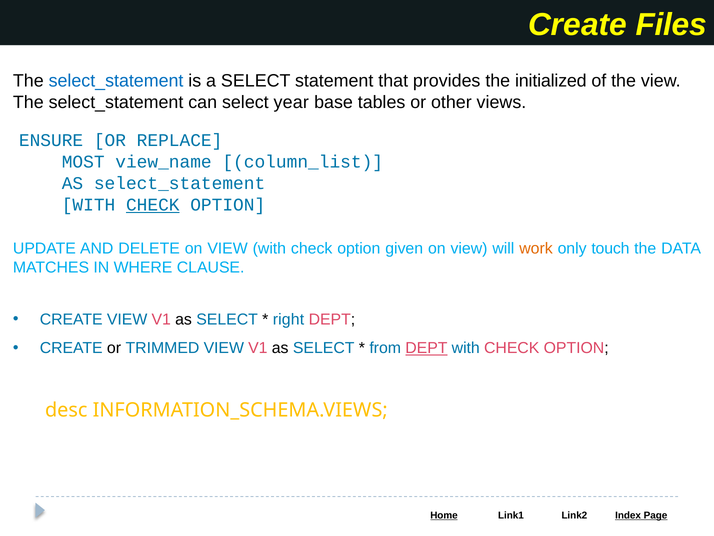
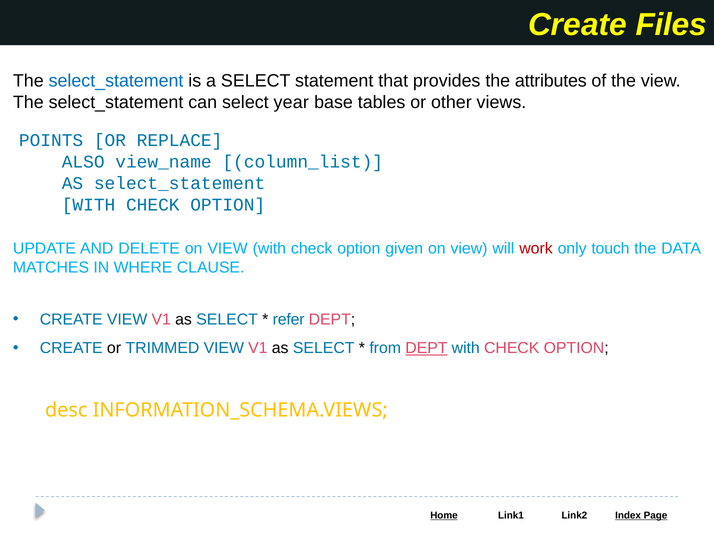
initialized: initialized -> attributes (551, 81)
ENSURE: ENSURE -> POINTS (51, 140)
MOST: MOST -> ALSO (83, 162)
CHECK underline: present -> none (153, 205)
work colour: orange -> red (536, 248)
right: right -> refer (289, 319)
